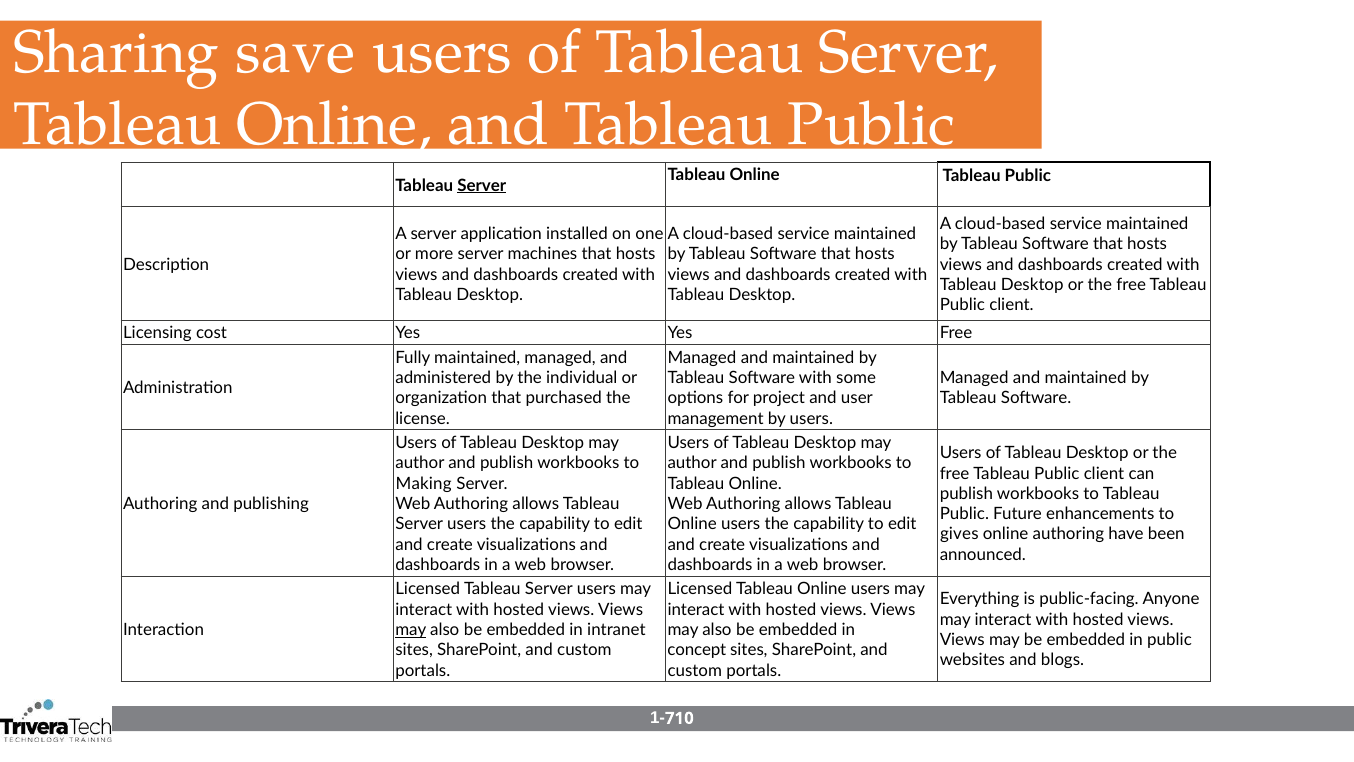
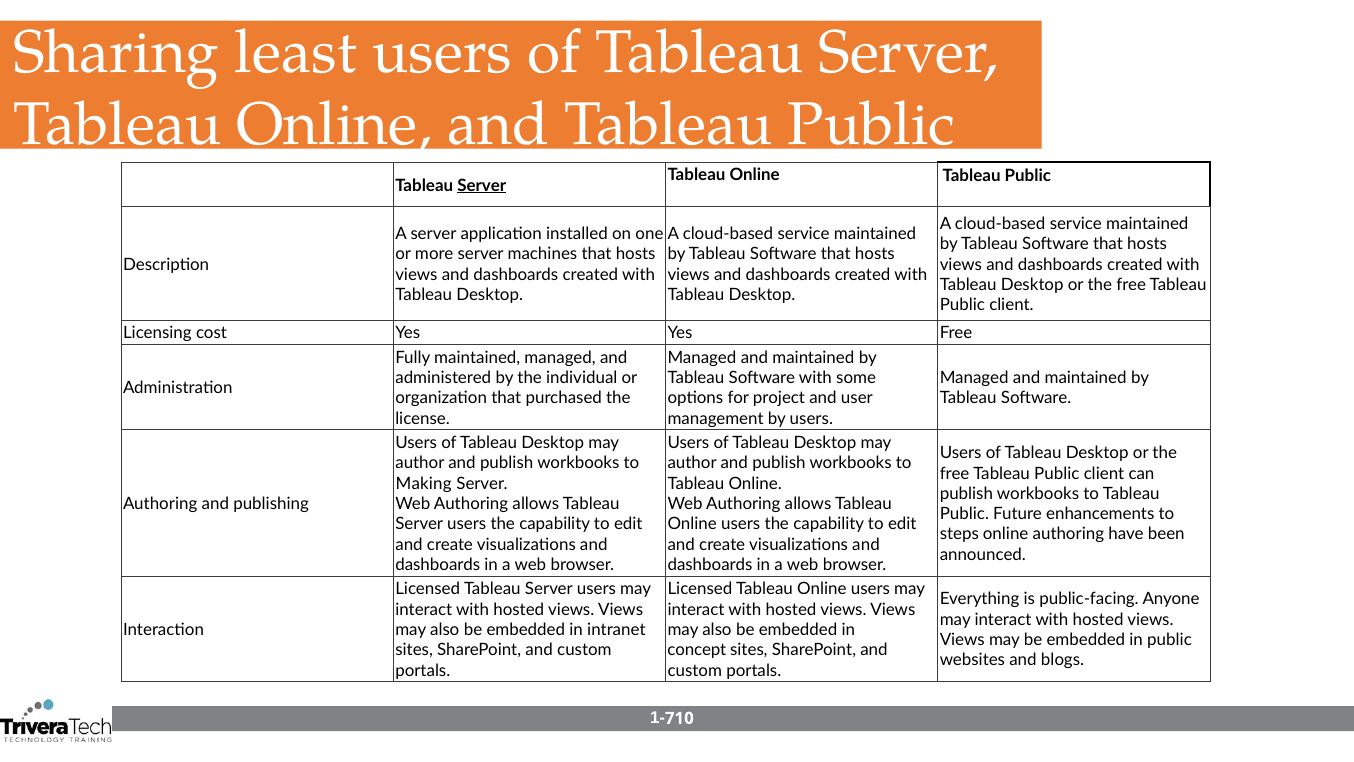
save: save -> least (296, 53)
gives: gives -> steps (959, 534)
may underline: present -> none (411, 630)
